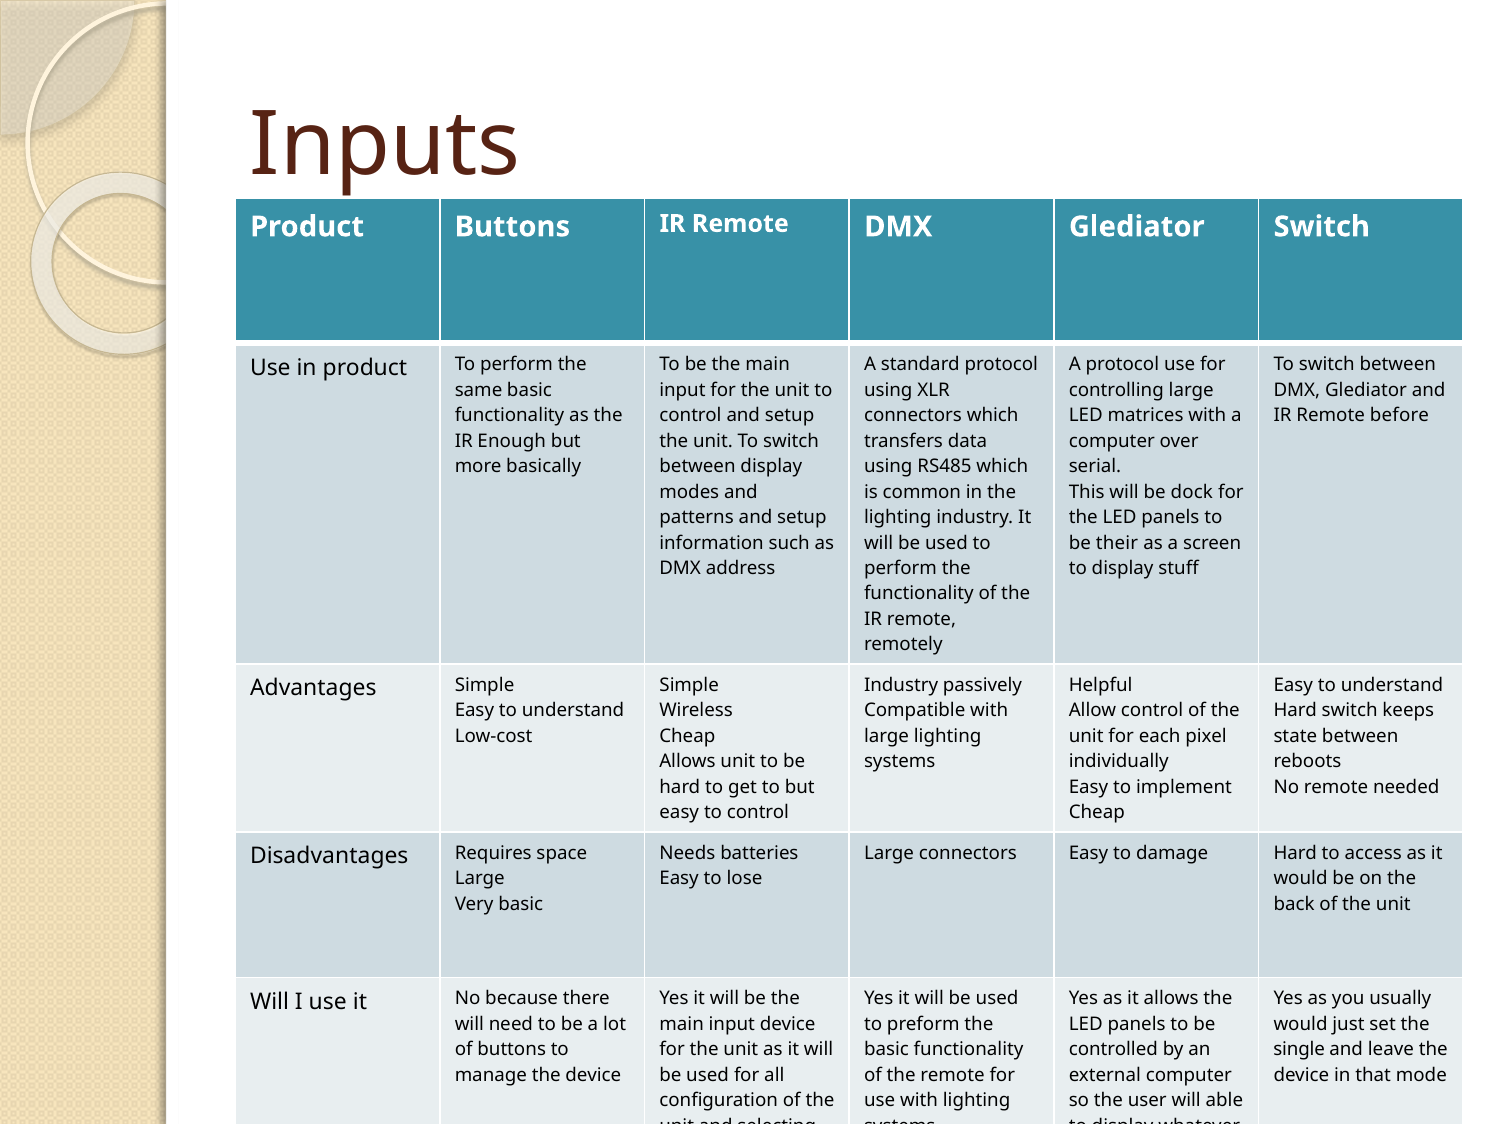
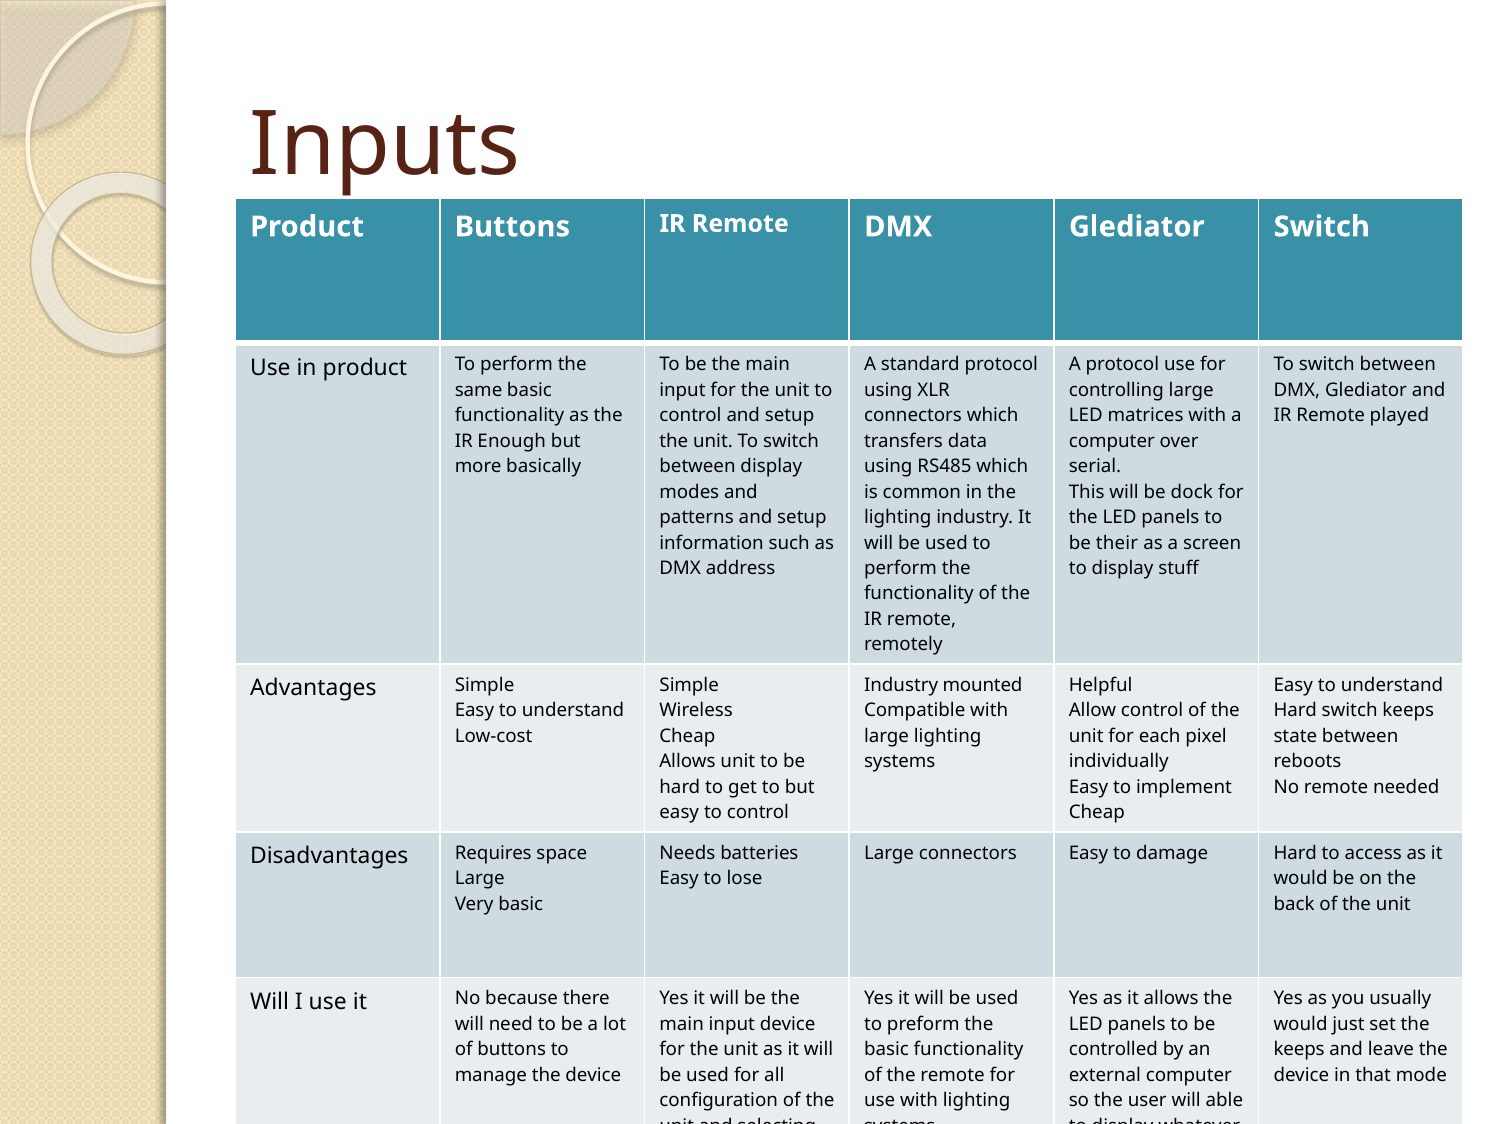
before: before -> played (1399, 415)
passively: passively -> mounted (983, 685)
single: single -> keeps (1299, 1049)
